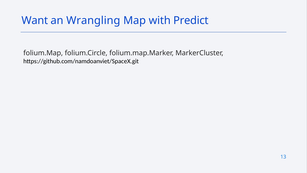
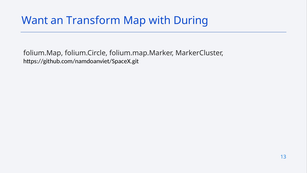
Wrangling: Wrangling -> Transform (93, 21)
Predict: Predict -> During (191, 21)
